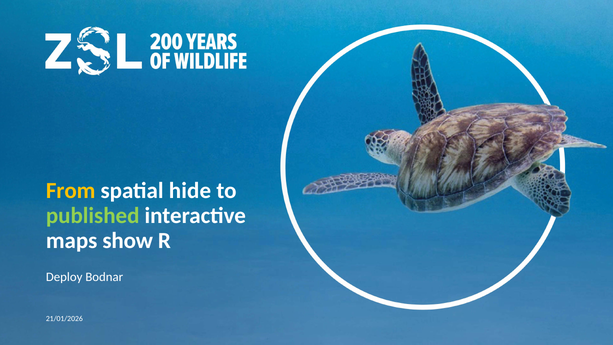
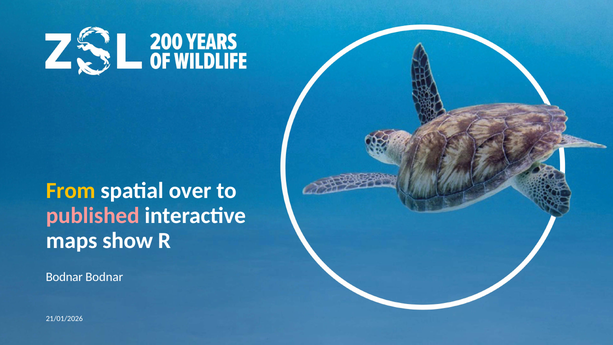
hide: hide -> over (190, 191)
published colour: light green -> pink (93, 216)
Deploy: Deploy -> Bodnar (64, 277)
